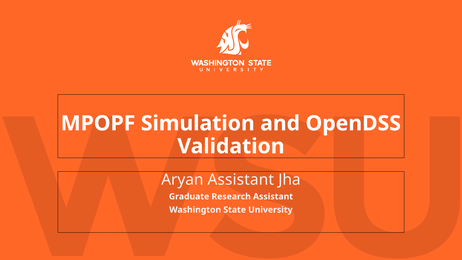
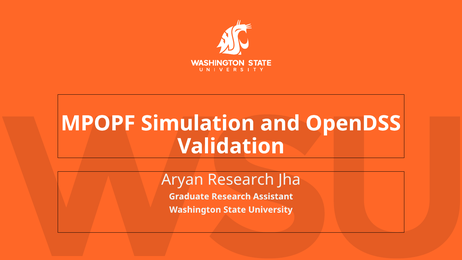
Aryan Assistant: Assistant -> Research (241, 180)
